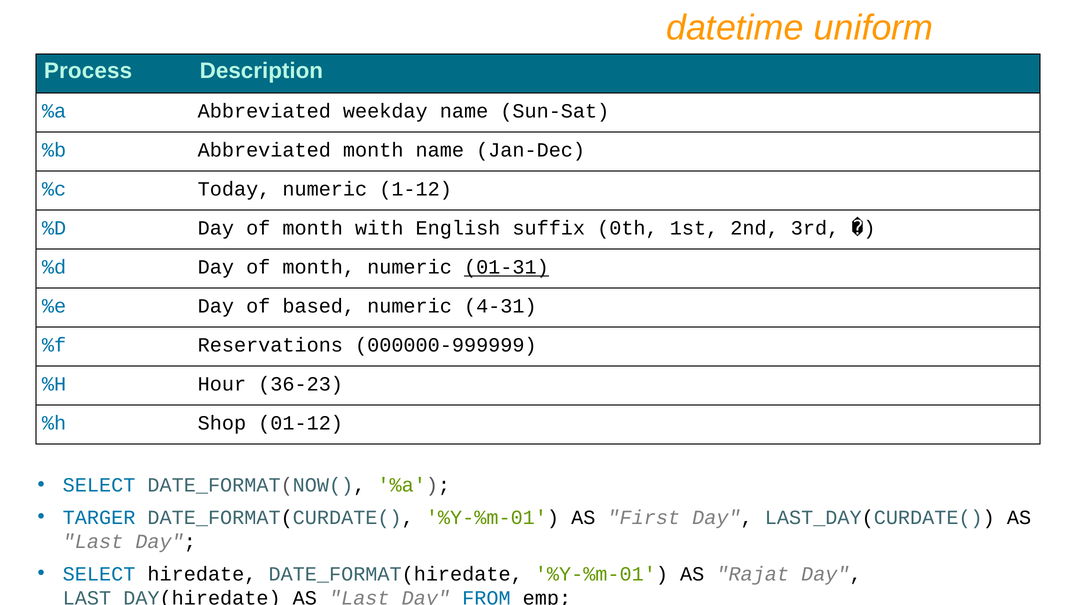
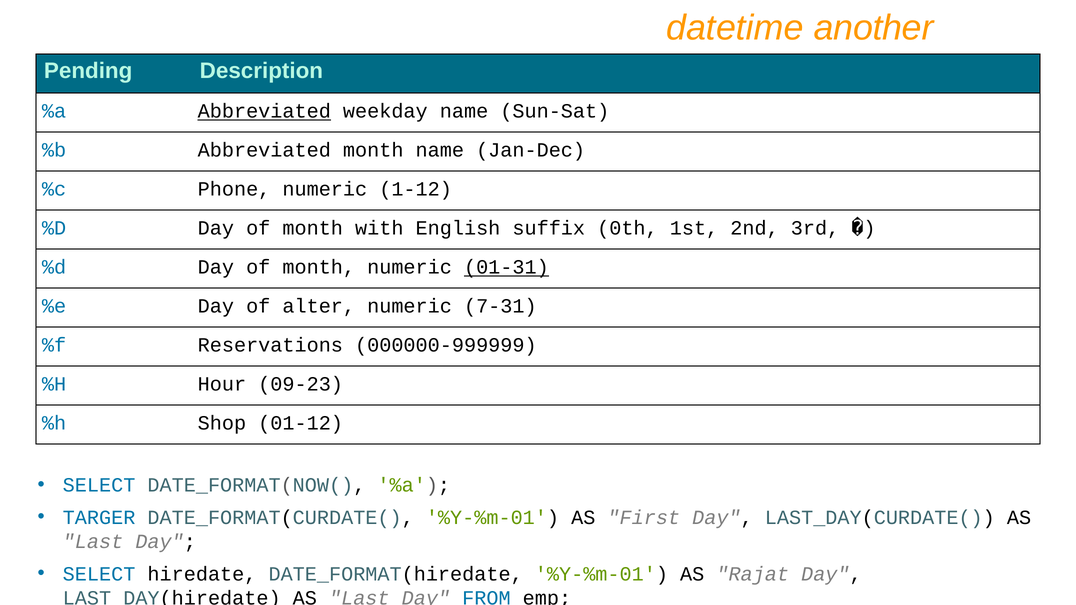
uniform: uniform -> another (874, 28)
Process: Process -> Pending (88, 71)
Abbreviated underline: none -> present (264, 111)
Today: Today -> Phone (234, 189)
based: based -> alter (319, 306)
4-31: 4-31 -> 7-31 (500, 306)
36-23: 36-23 -> 09-23 (301, 384)
